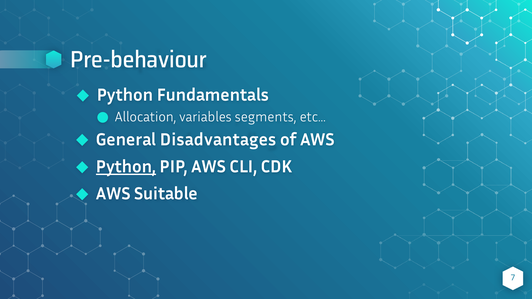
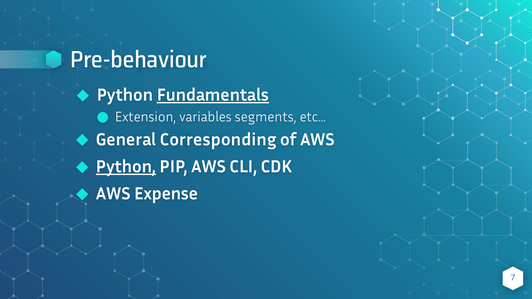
Fundamentals underline: none -> present (213, 95)
Allocation: Allocation -> Extension (145, 117)
Disadvantages: Disadvantages -> Corresponding (218, 140)
Suitable: Suitable -> Expense (166, 194)
